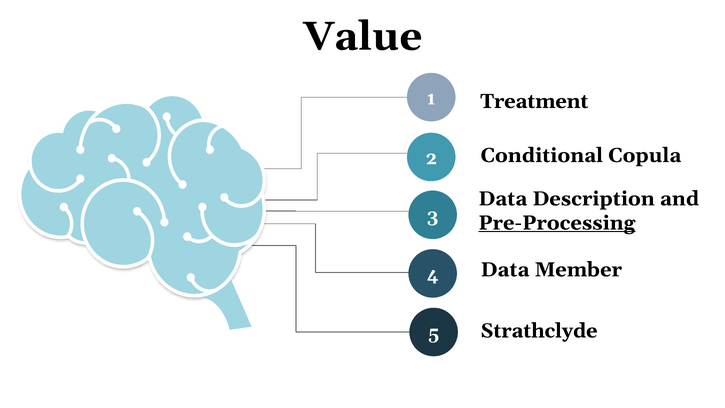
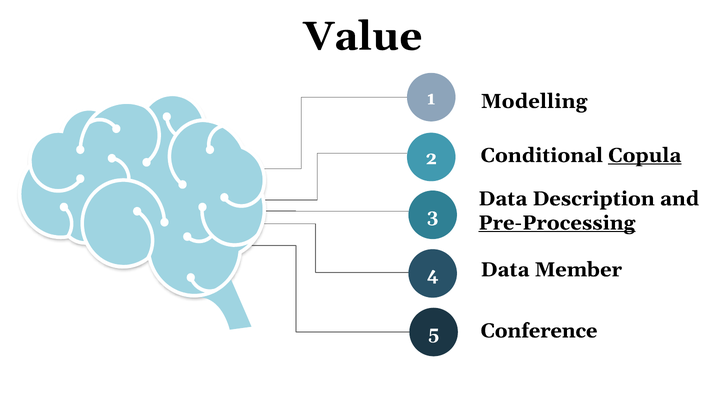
Treatment: Treatment -> Modelling (534, 101)
Copula underline: none -> present (645, 155)
Strathclyde: Strathclyde -> Conference (539, 331)
